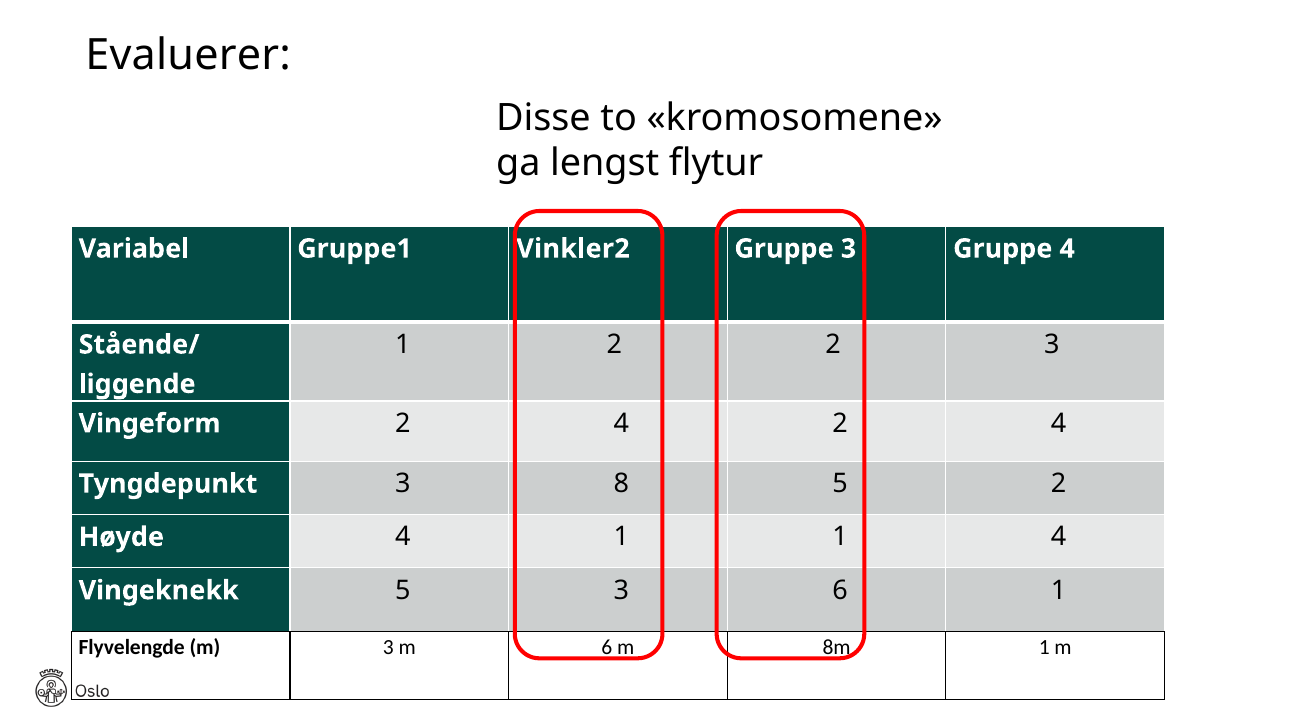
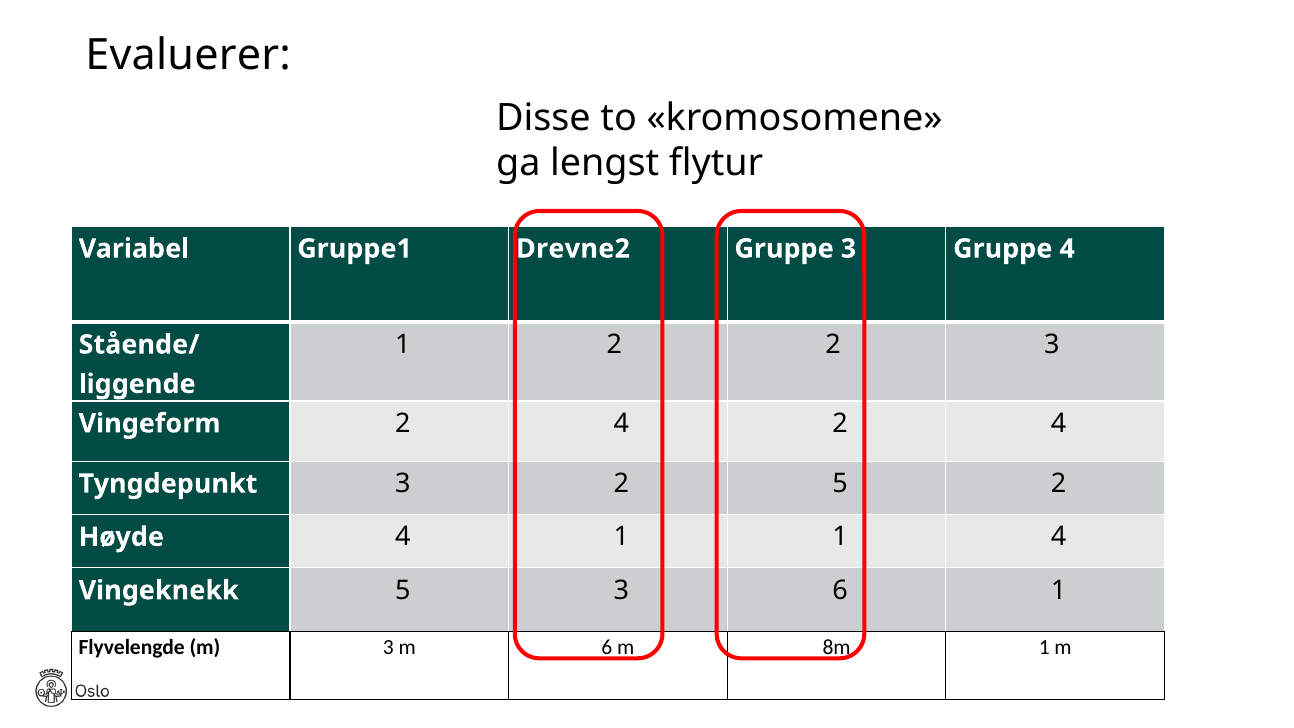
Vinkler2: Vinkler2 -> Drevne2 (573, 249)
3 8: 8 -> 2 (621, 484)
